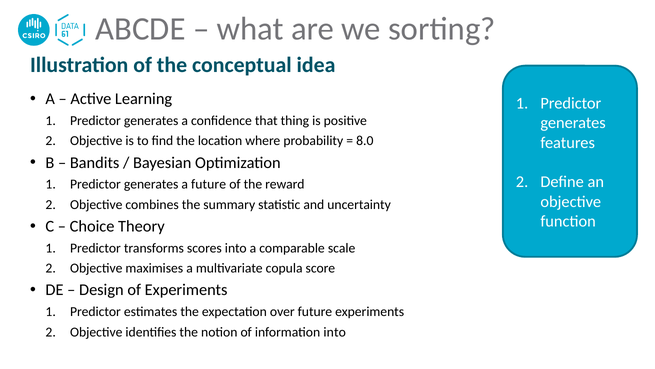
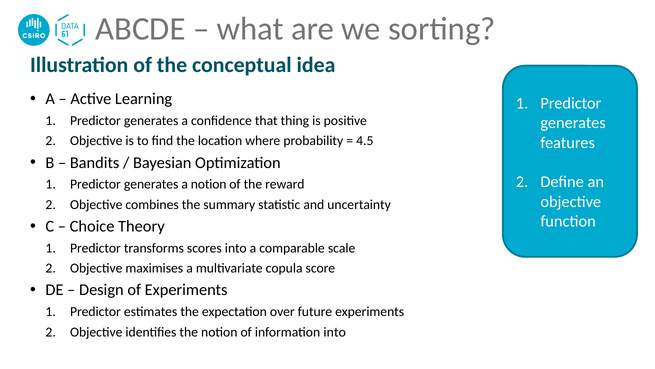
8.0: 8.0 -> 4.5 (365, 141)
a future: future -> notion (209, 184)
